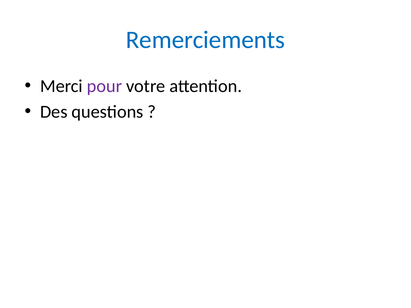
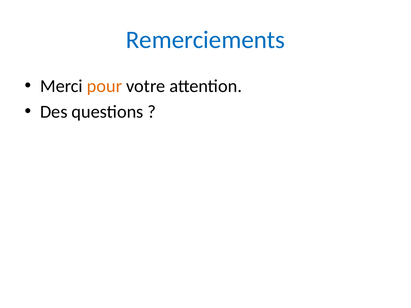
pour colour: purple -> orange (104, 86)
